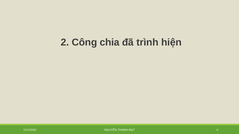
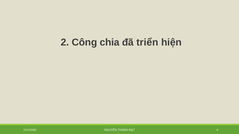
trình: trình -> triển (147, 42)
